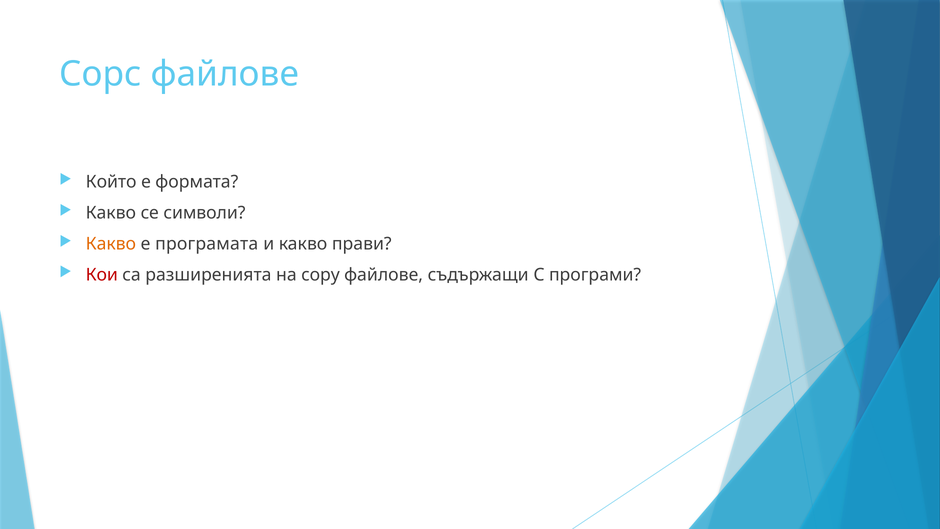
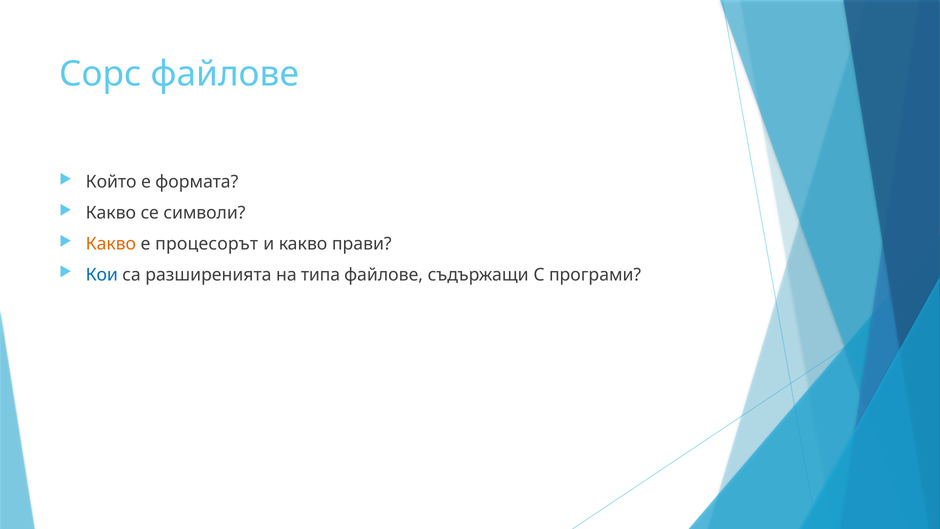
програмата: програмата -> процесорът (207, 244)
Кои colour: red -> blue (102, 275)
copy: copy -> типа (321, 275)
